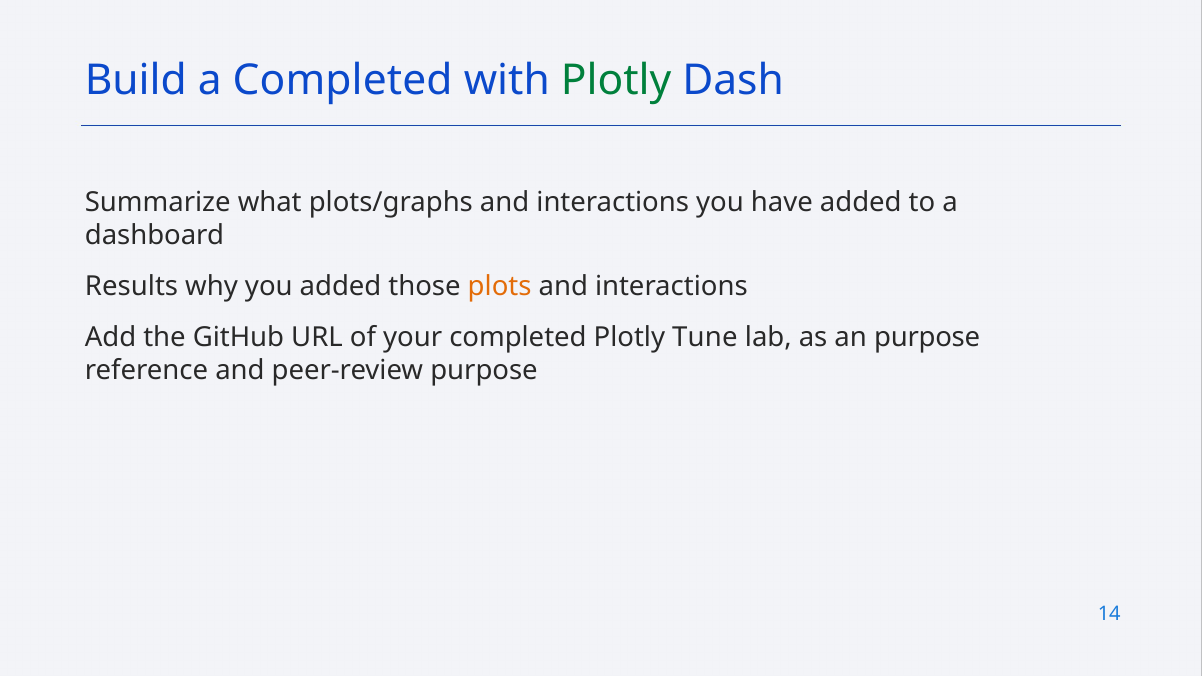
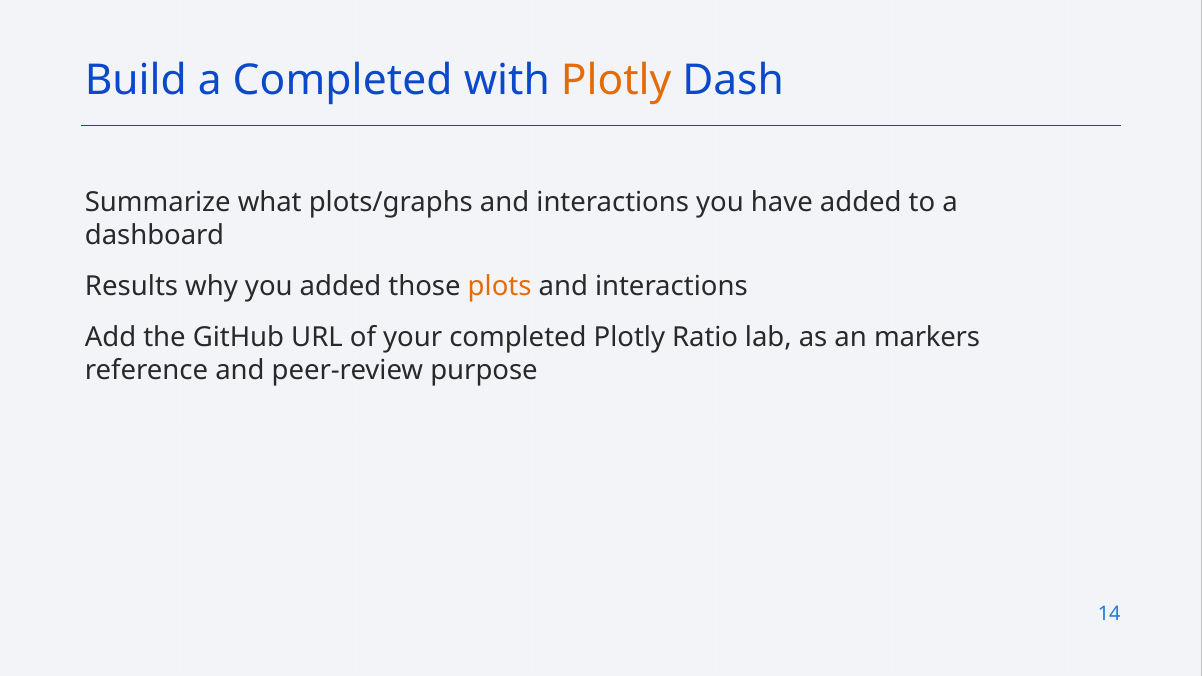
Plotly colour: green -> orange (616, 80)
Tune: Tune -> Ratio (705, 337)
an purpose: purpose -> markers (927, 337)
